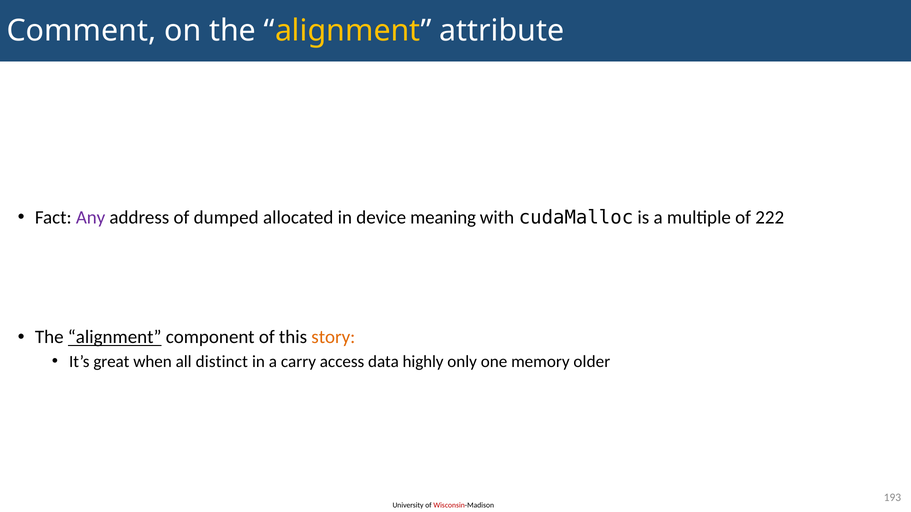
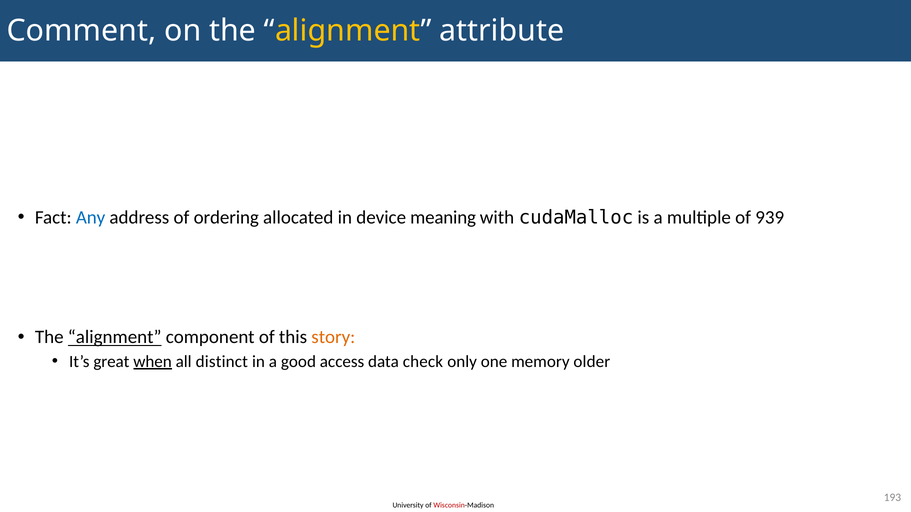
Any colour: purple -> blue (91, 218)
dumped: dumped -> ordering (226, 218)
222: 222 -> 939 (770, 218)
when underline: none -> present (153, 362)
carry: carry -> good (298, 362)
highly: highly -> check (423, 362)
